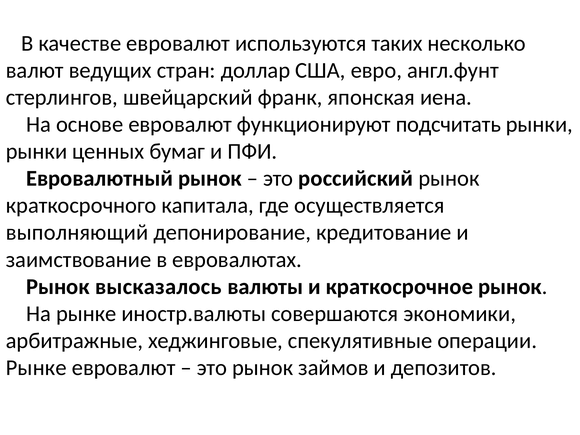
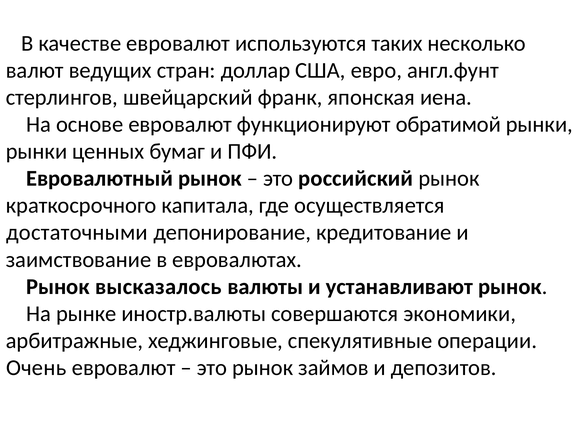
подсчитать: подсчитать -> обратимой (448, 124)
выполняющий: выполняющий -> достаточными (77, 233)
краткосрочное: краткосрочное -> устанавливают (399, 287)
Рынке: Рынке -> Очень (36, 368)
